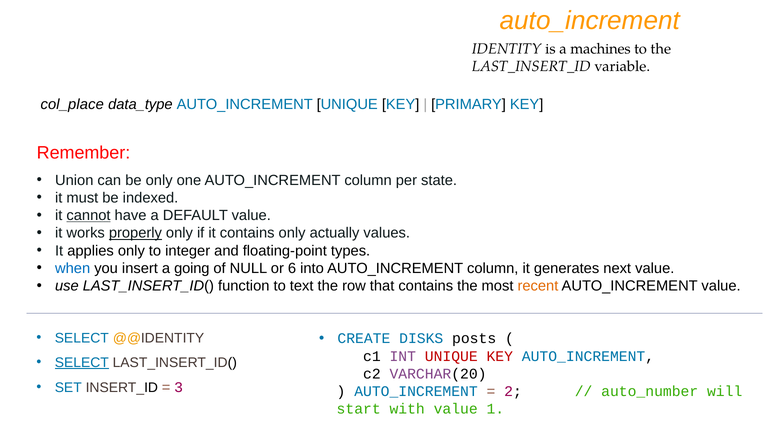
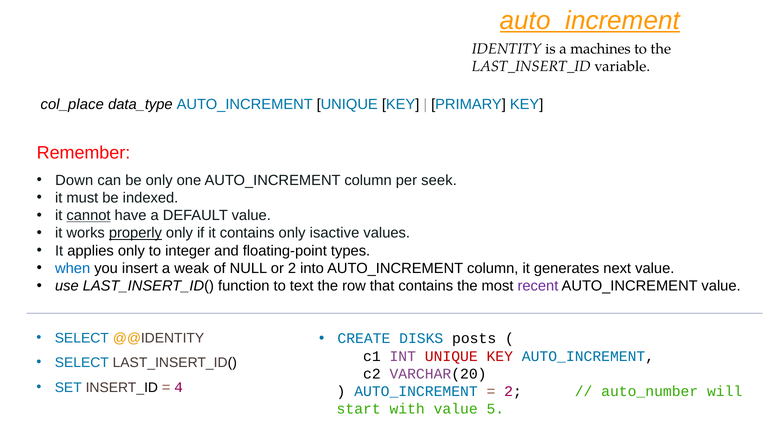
auto_increment underline: none -> present (590, 20)
Union: Union -> Down (74, 180)
state: state -> seek (439, 180)
actually: actually -> isactive (334, 233)
going: going -> weak (192, 268)
or 6: 6 -> 2 (292, 268)
recent colour: orange -> purple (538, 286)
SELECT underline: present -> none (82, 363)
3: 3 -> 4 (179, 388)
1: 1 -> 5 (495, 409)
